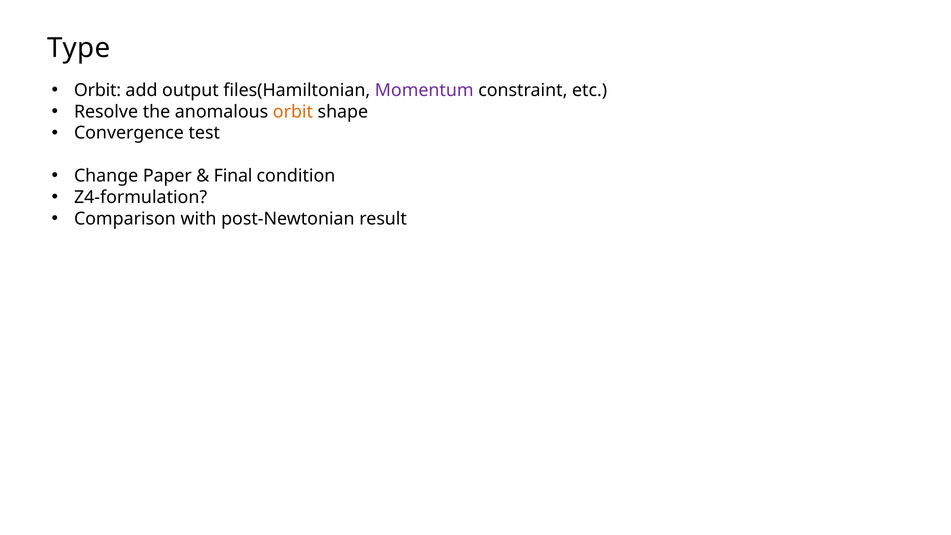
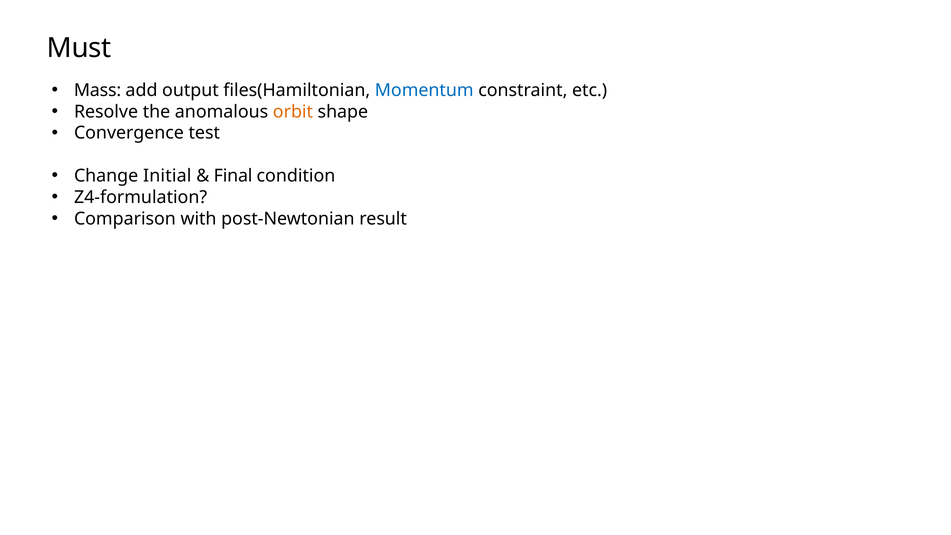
Type: Type -> Must (79, 48)
Orbit: Orbit -> Mass (98, 90)
Momentum colour: purple -> blue (424, 90)
Paper: Paper -> Initial (167, 176)
